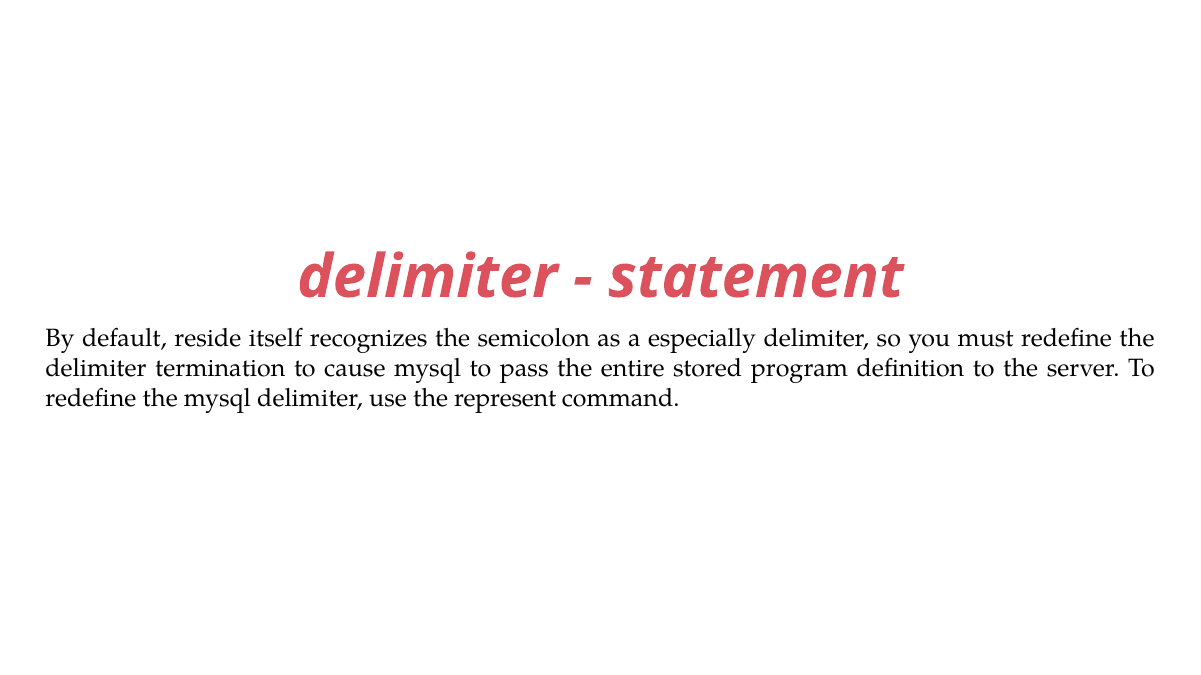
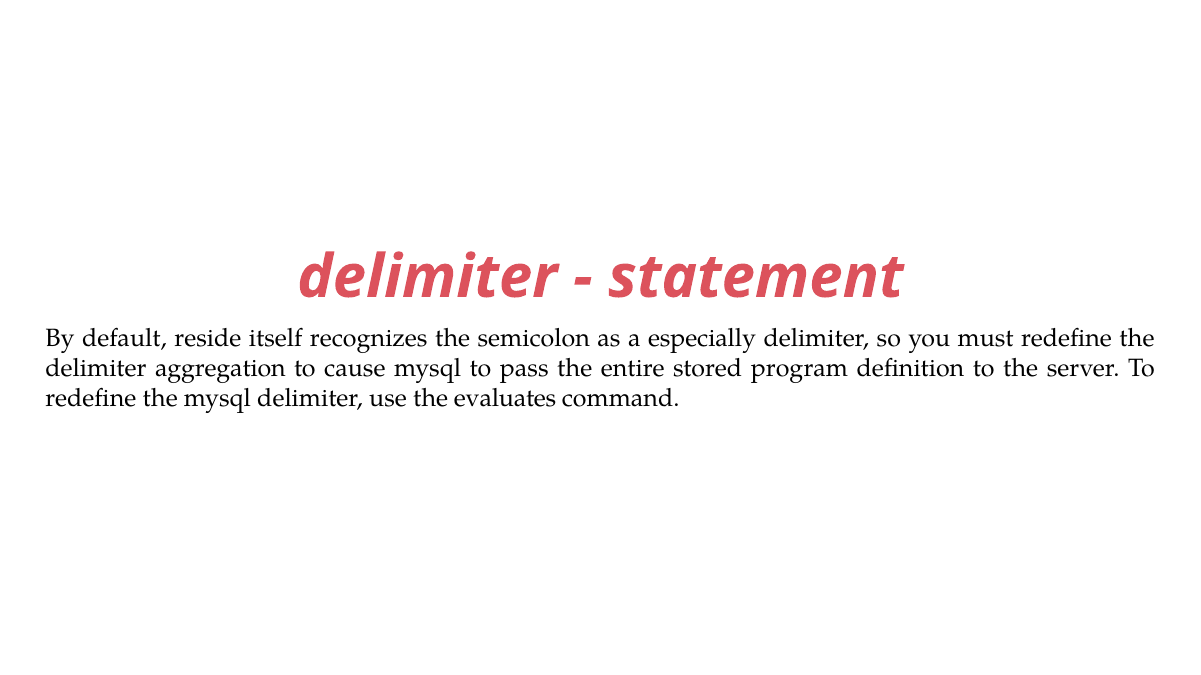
termination: termination -> aggregation (220, 369)
represent: represent -> evaluates (505, 399)
